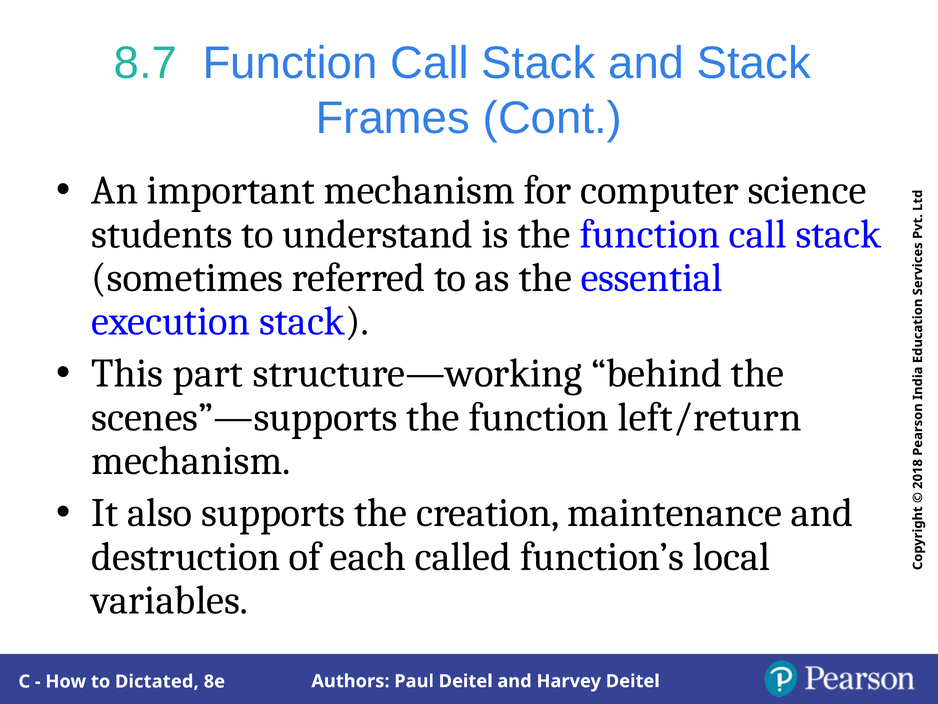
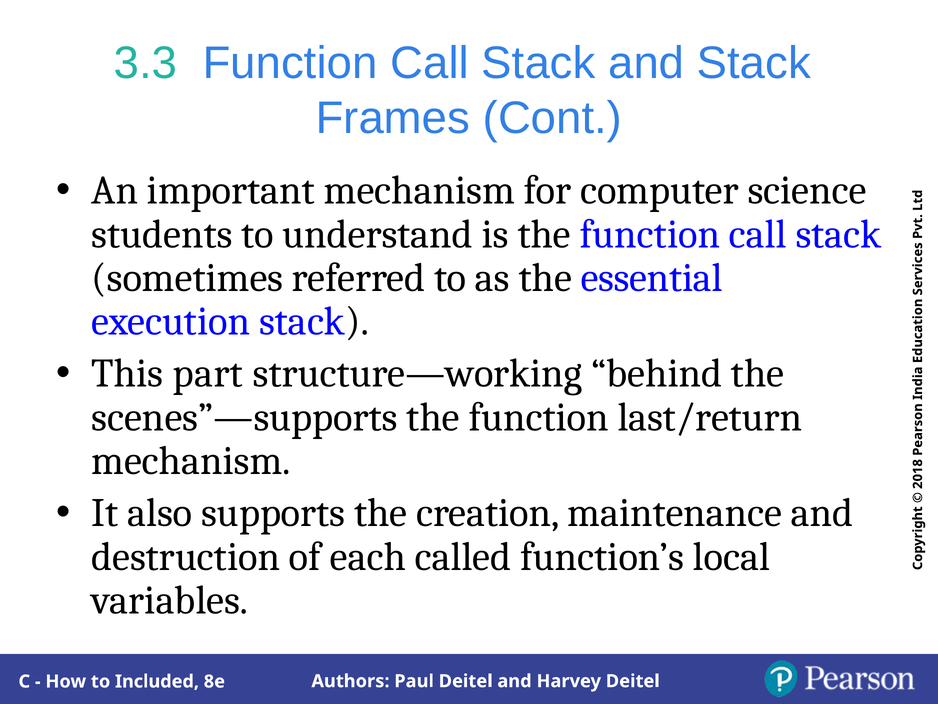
8.7: 8.7 -> 3.3 (145, 63)
left/return: left/return -> last/return (710, 417)
Dictated: Dictated -> Included (157, 681)
